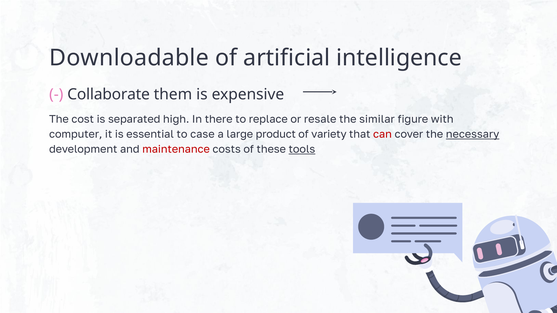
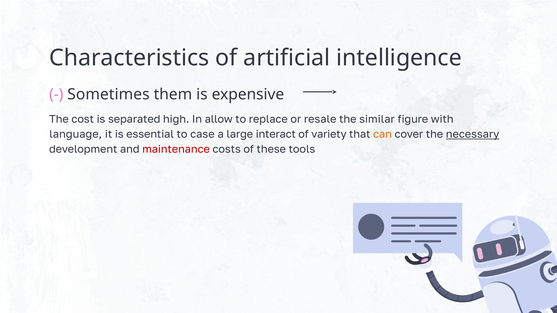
Downloadable: Downloadable -> Characteristics (129, 58)
Collaborate: Collaborate -> Sometimes (108, 94)
there: there -> allow (219, 120)
computer: computer -> language (76, 134)
product: product -> interact (276, 134)
can colour: red -> orange (383, 134)
tools underline: present -> none (302, 149)
